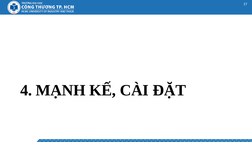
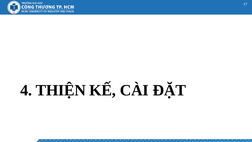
MẠNH: MẠNH -> THIỆN (61, 90)
